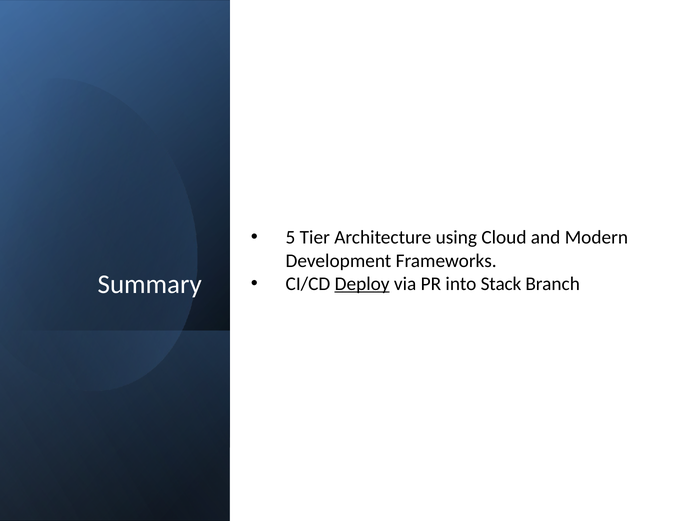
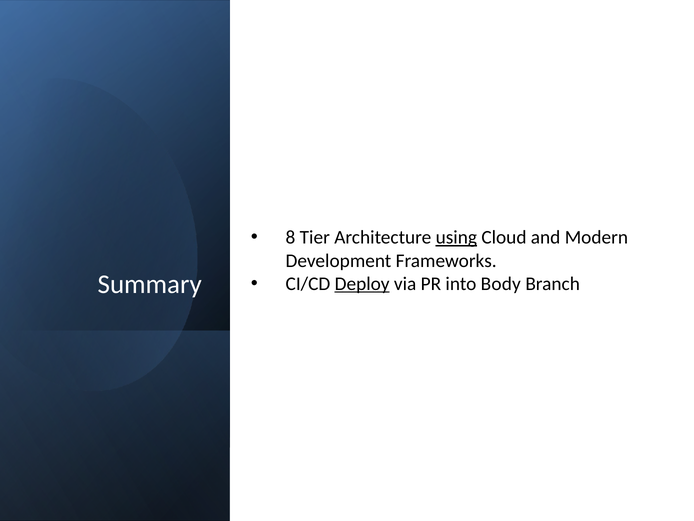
5: 5 -> 8 (290, 237)
using underline: none -> present (456, 237)
Stack: Stack -> Body (501, 284)
